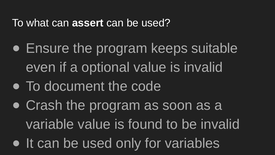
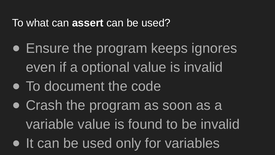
suitable: suitable -> ignores (214, 48)
